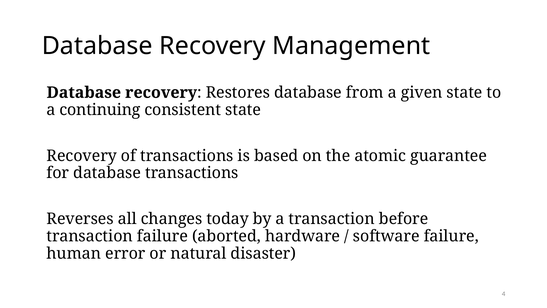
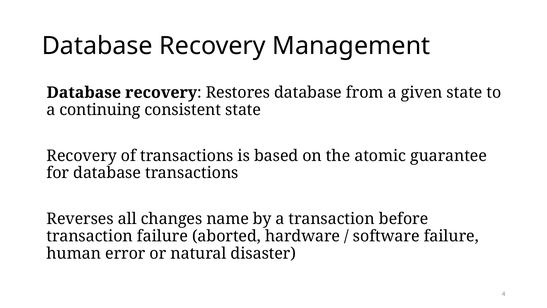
today: today -> name (228, 219)
